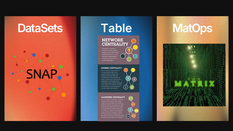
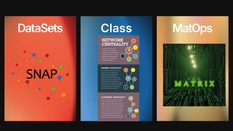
Table: Table -> Class (116, 28)
